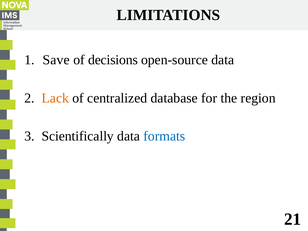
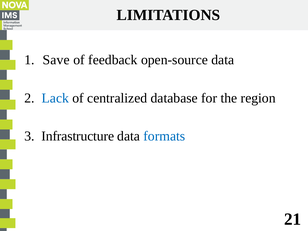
decisions: decisions -> feedback (113, 60)
Lack colour: orange -> blue (55, 98)
Scientifically: Scientifically -> Infrastructure (78, 136)
